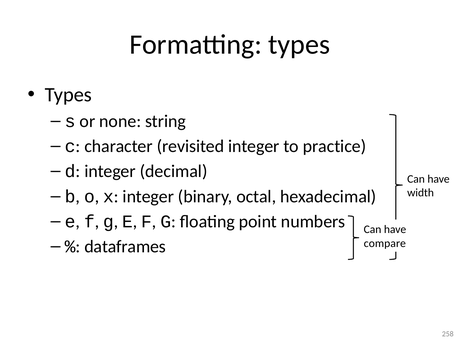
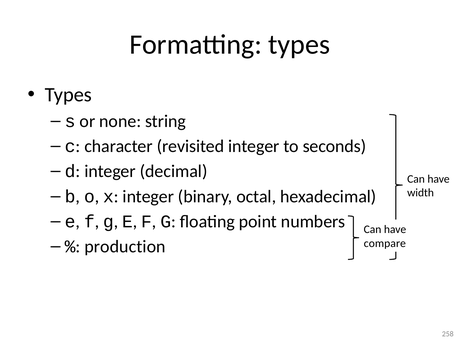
practice: practice -> seconds (334, 146)
dataframes: dataframes -> production (125, 247)
